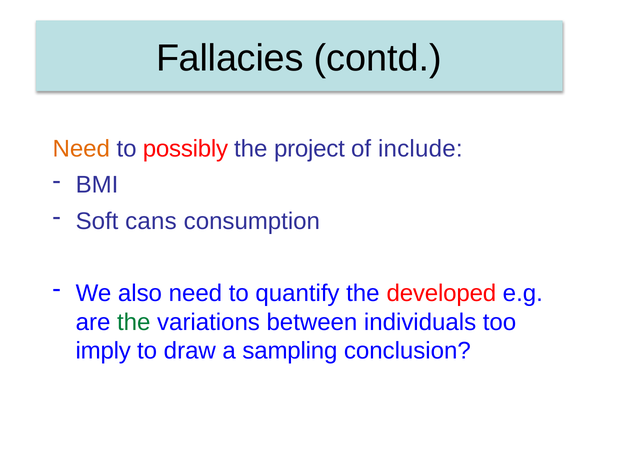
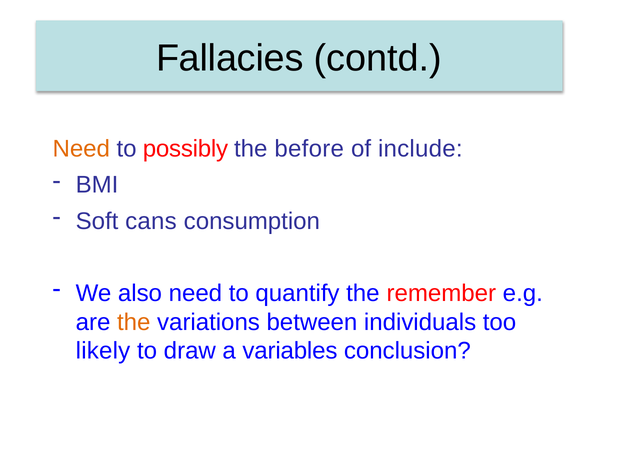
project: project -> before (309, 149)
developed: developed -> remember (441, 293)
the colour: green -> orange (134, 322)
imply: imply -> likely (103, 351)
sampling: sampling -> variables (290, 351)
